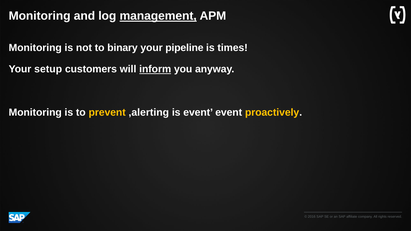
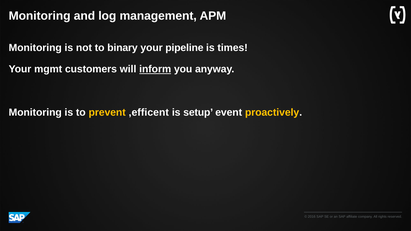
management underline: present -> none (158, 16)
setup: setup -> mgmt (48, 69)
‚alerting: ‚alerting -> ‚efficent (149, 112)
is event: event -> setup (198, 112)
